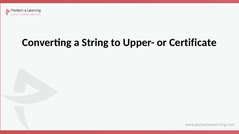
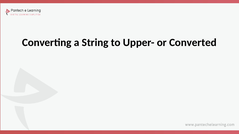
Certificate: Certificate -> Converted (193, 43)
